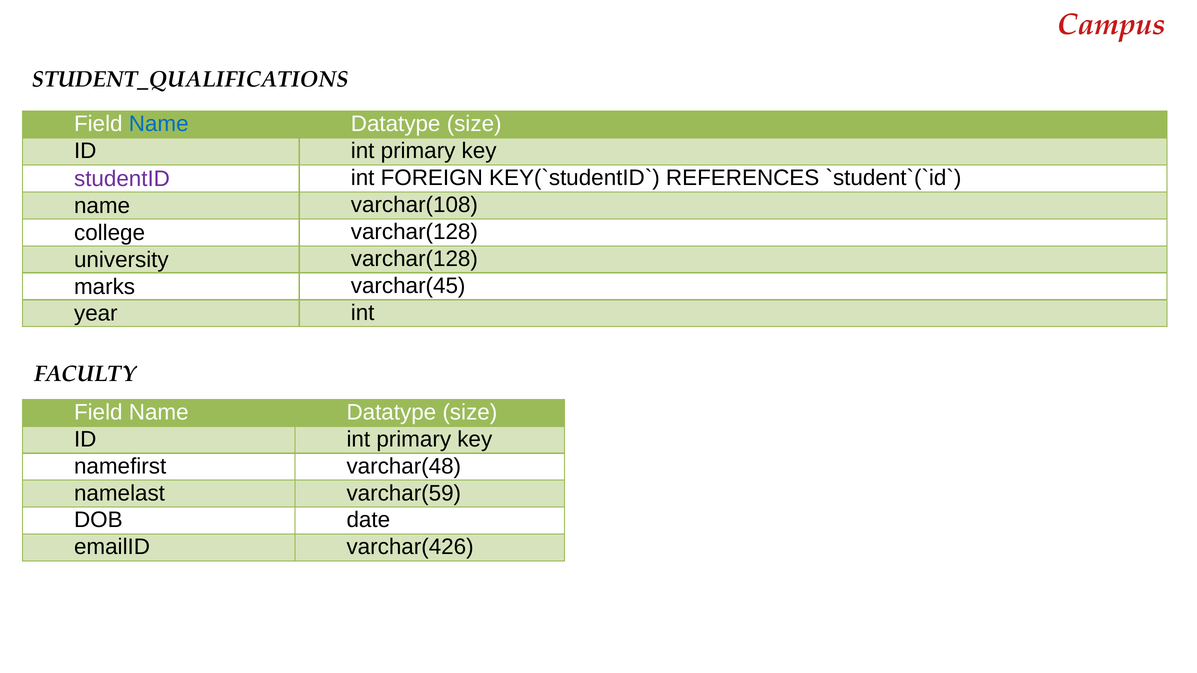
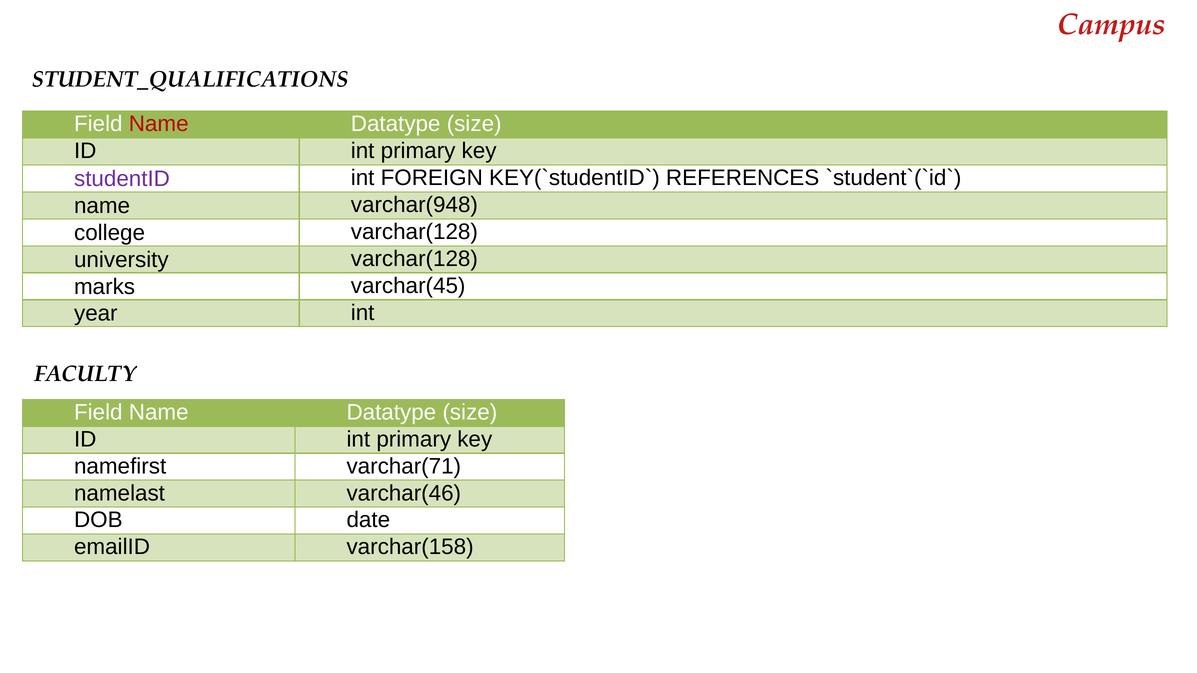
Name colour: blue -> red (159, 124)
varchar(108: varchar(108 -> varchar(948 (414, 205)
varchar(48: varchar(48 -> varchar(71 (404, 466)
varchar(59: varchar(59 -> varchar(46 (404, 493)
varchar(426: varchar(426 -> varchar(158 (410, 547)
